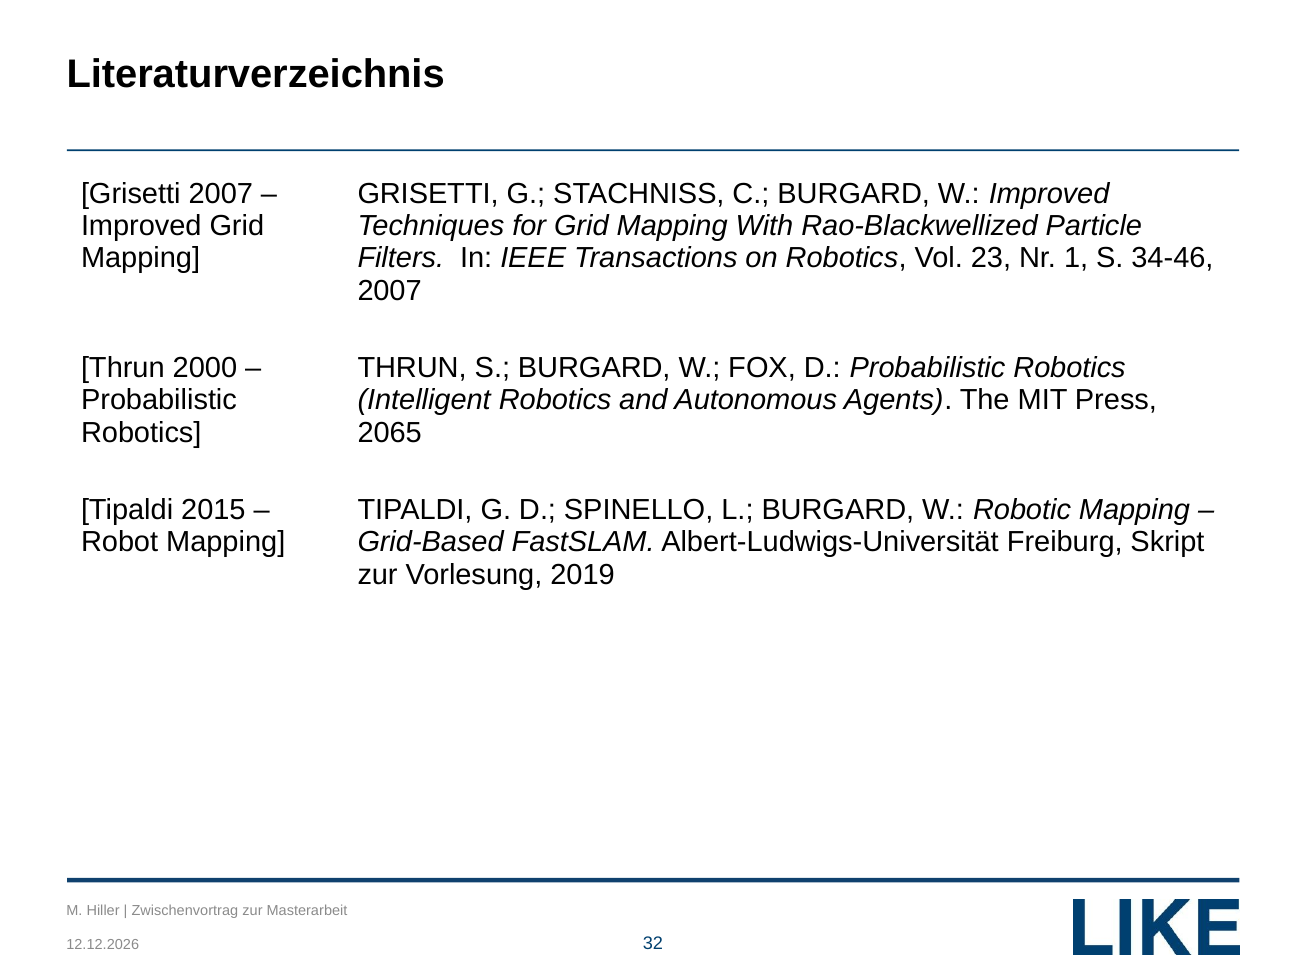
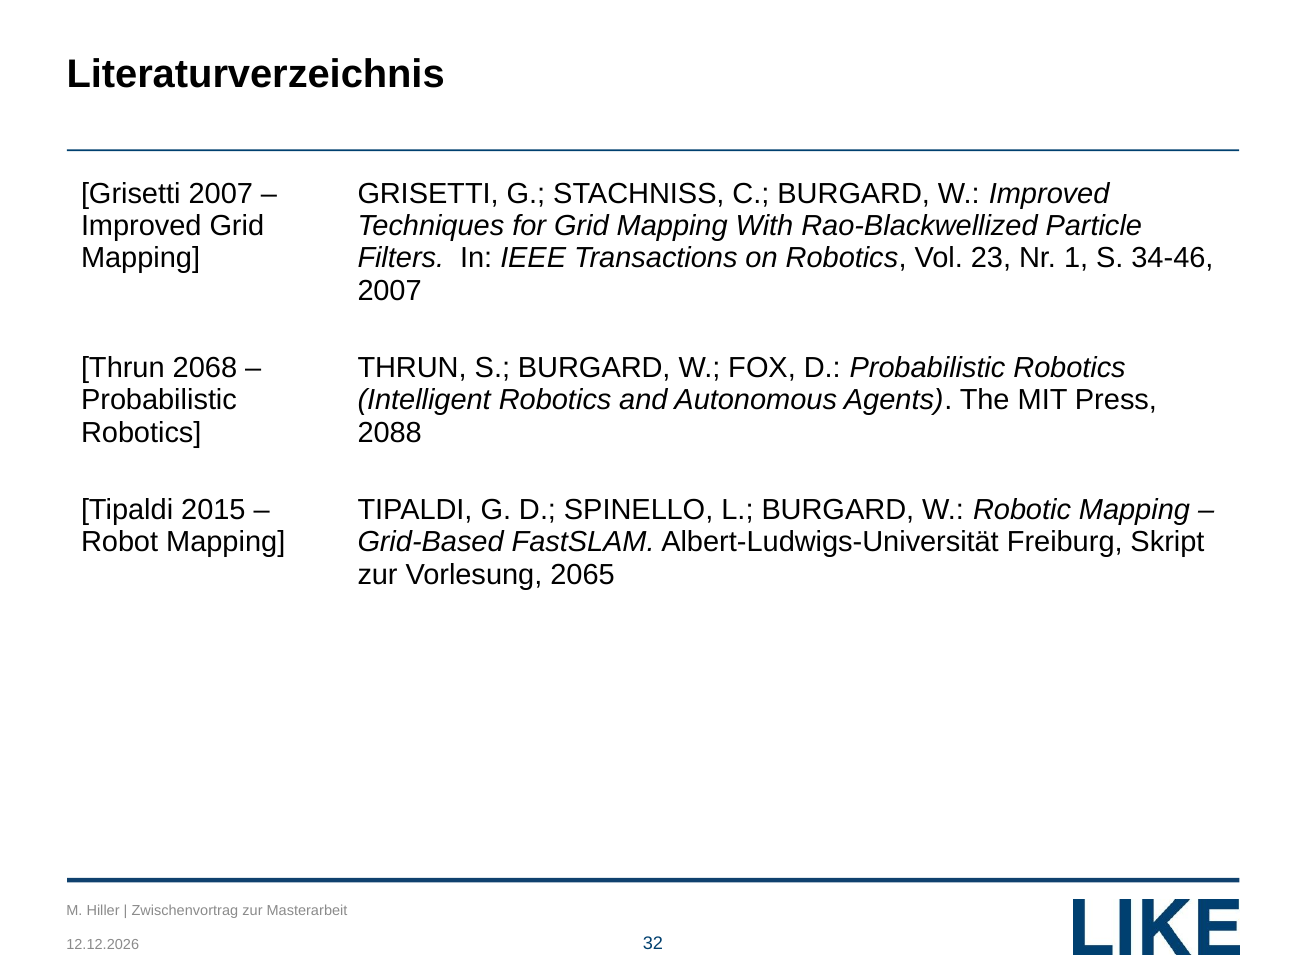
2000: 2000 -> 2068 (205, 368)
2065: 2065 -> 2088 (390, 433)
2019: 2019 -> 2065 (583, 575)
